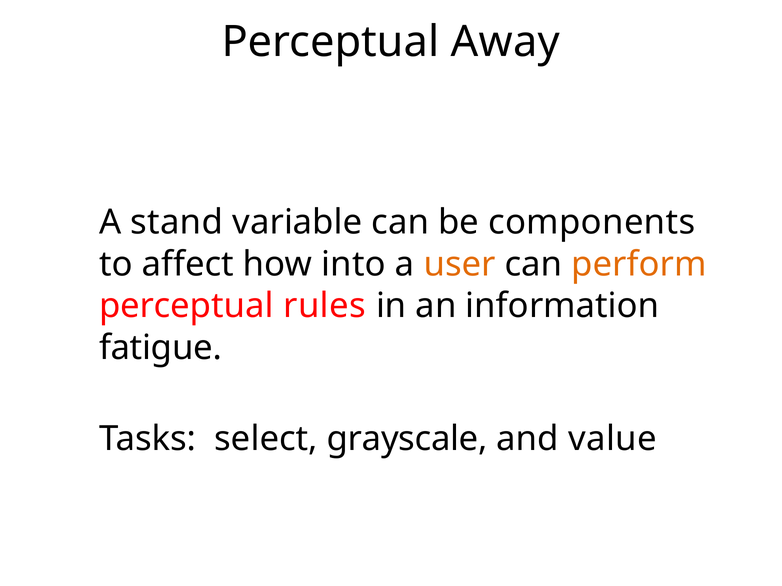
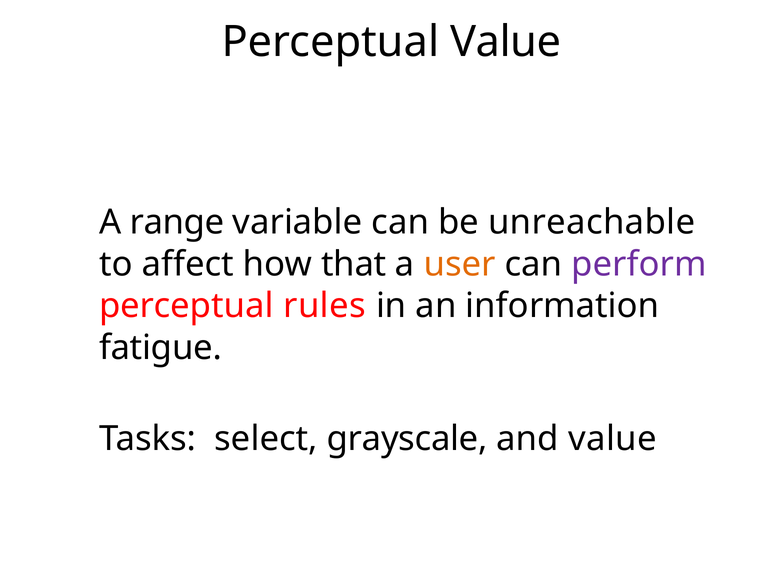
Perceptual Away: Away -> Value (506, 42)
stand: stand -> range (177, 223)
components: components -> unreachable (592, 223)
into: into -> that (354, 264)
perform colour: orange -> purple (639, 264)
